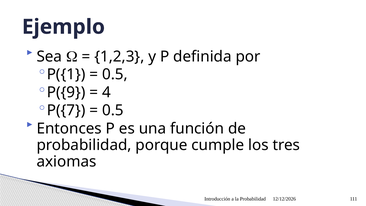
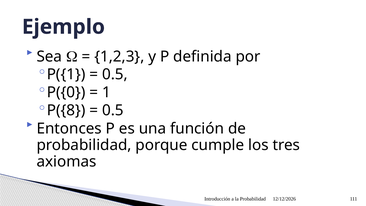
P({9: P({9 -> P({0 (66, 92)
4: 4 -> 1 (106, 92)
P({7: P({7 -> P({8 (66, 110)
